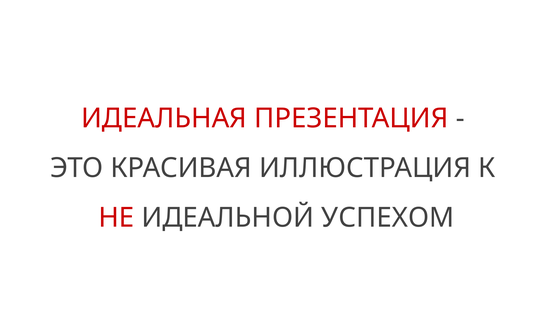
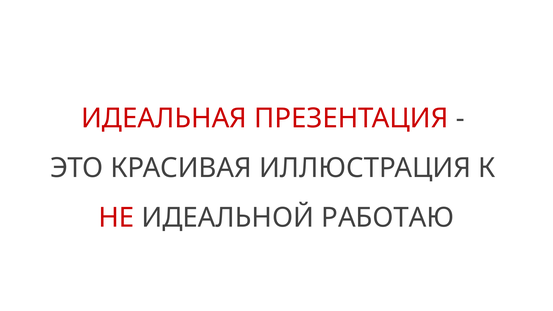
УСПЕХОМ: УСПЕХОМ -> РАБОТАЮ (388, 218)
